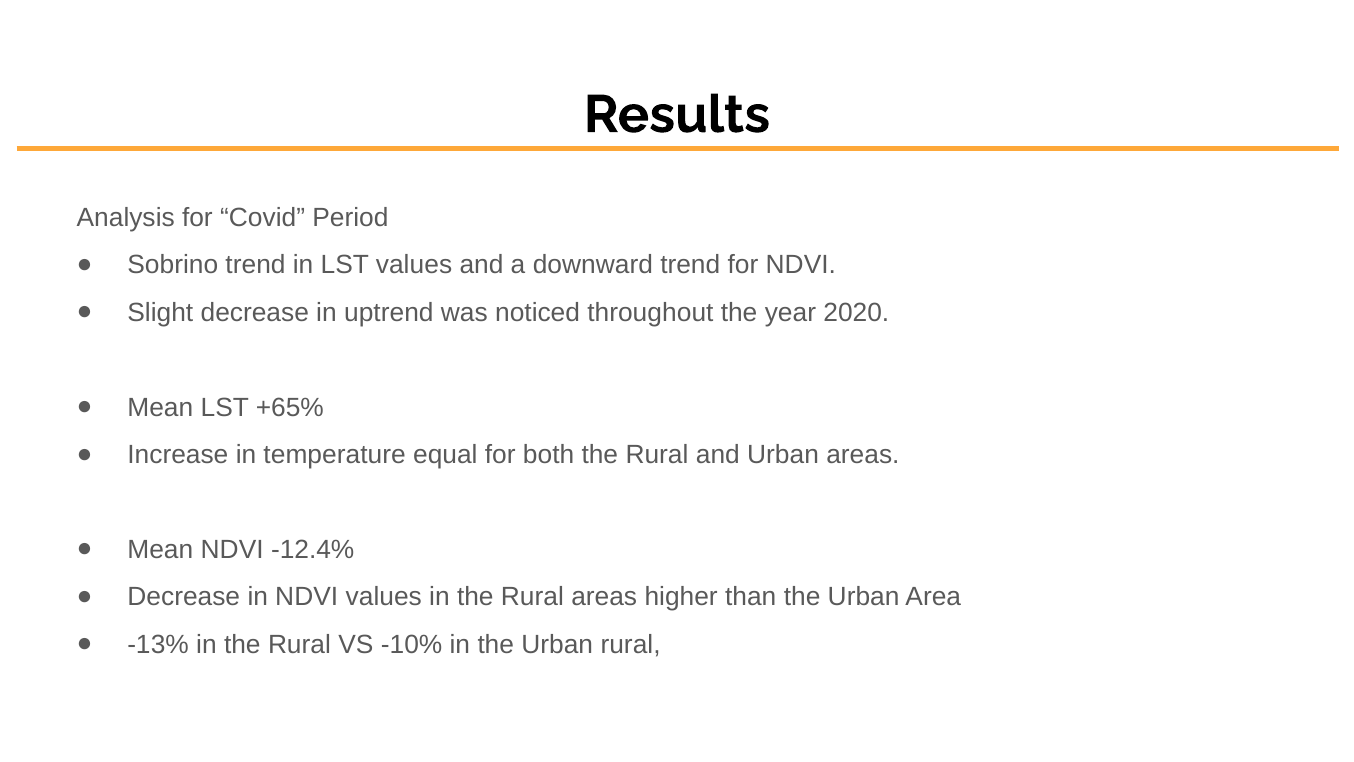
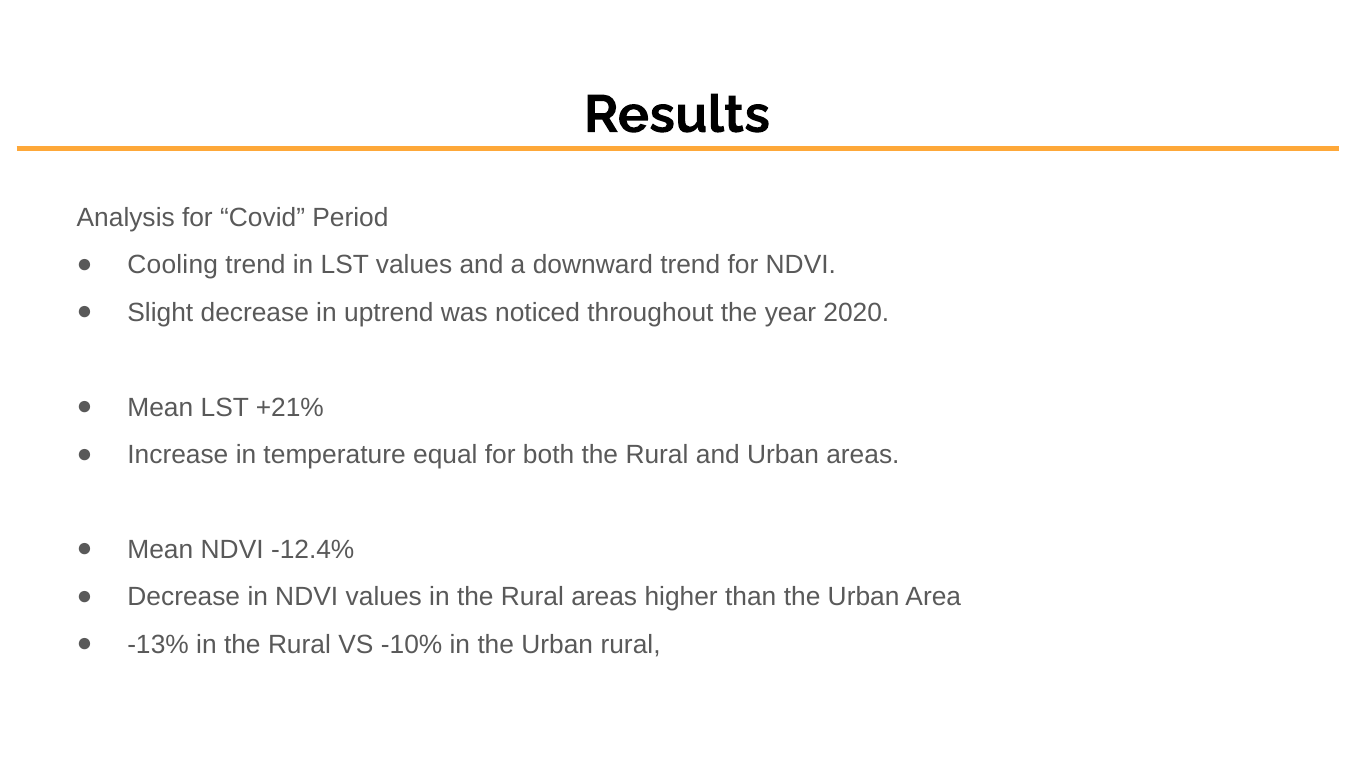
Sobrino: Sobrino -> Cooling (173, 265)
+65%: +65% -> +21% (290, 407)
